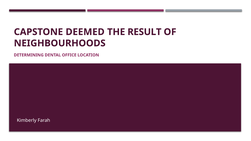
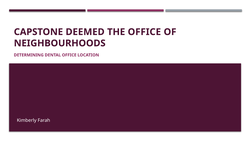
THE RESULT: RESULT -> OFFICE (144, 32)
